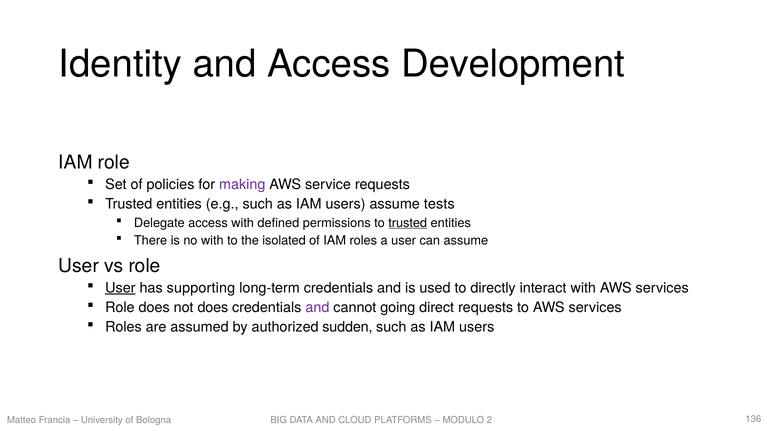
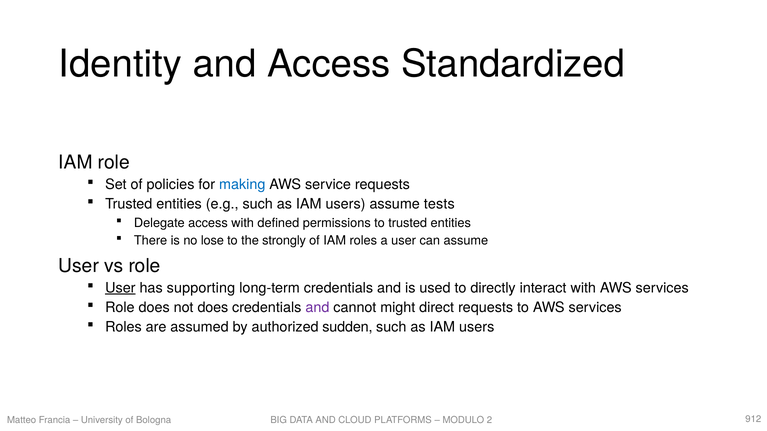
Development: Development -> Standardized (513, 64)
making colour: purple -> blue (242, 185)
trusted underline: present -> none (408, 223)
no with: with -> lose (212, 241)
isolated: isolated -> strongly (284, 241)
going: going -> might (398, 308)
136: 136 -> 912 (753, 420)
